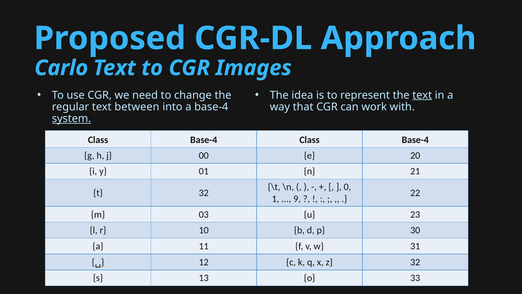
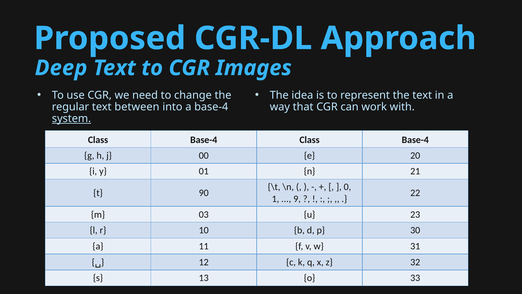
Carlo: Carlo -> Deep (61, 68)
text underline: present -> none (422, 95)
t 32: 32 -> 90 (204, 193)
